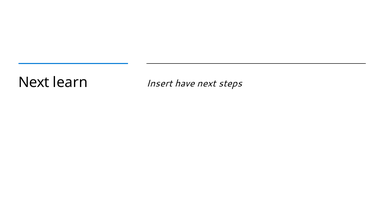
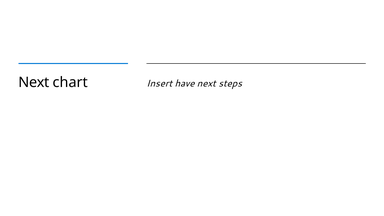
learn: learn -> chart (70, 82)
